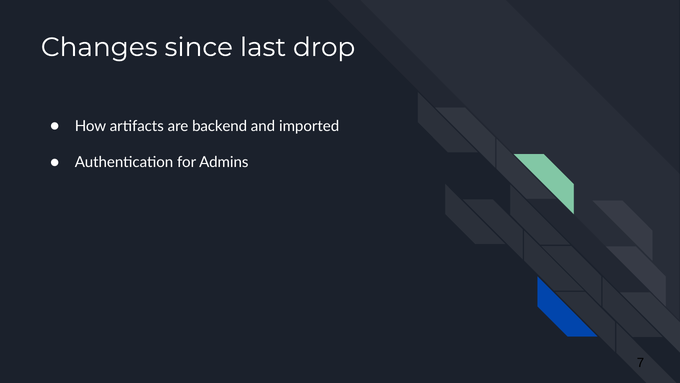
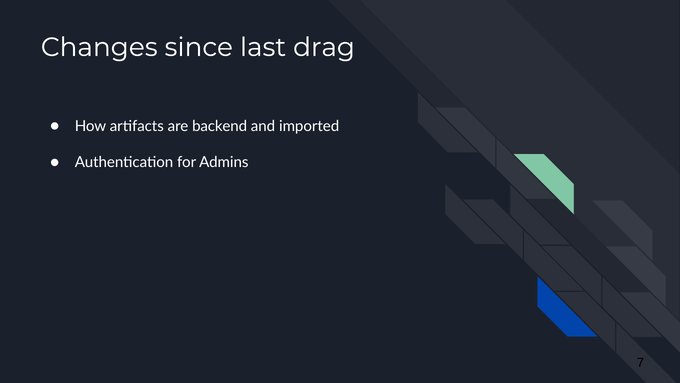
drop: drop -> drag (324, 47)
